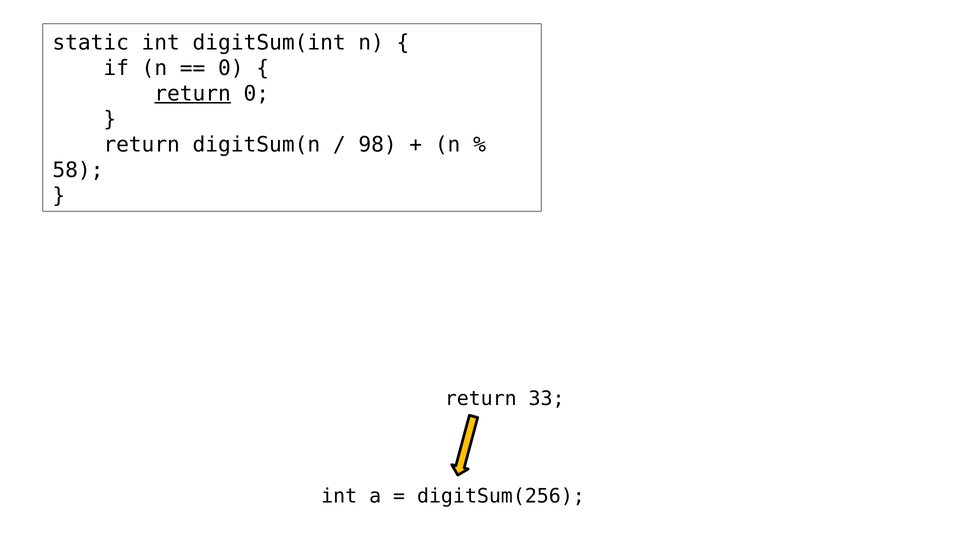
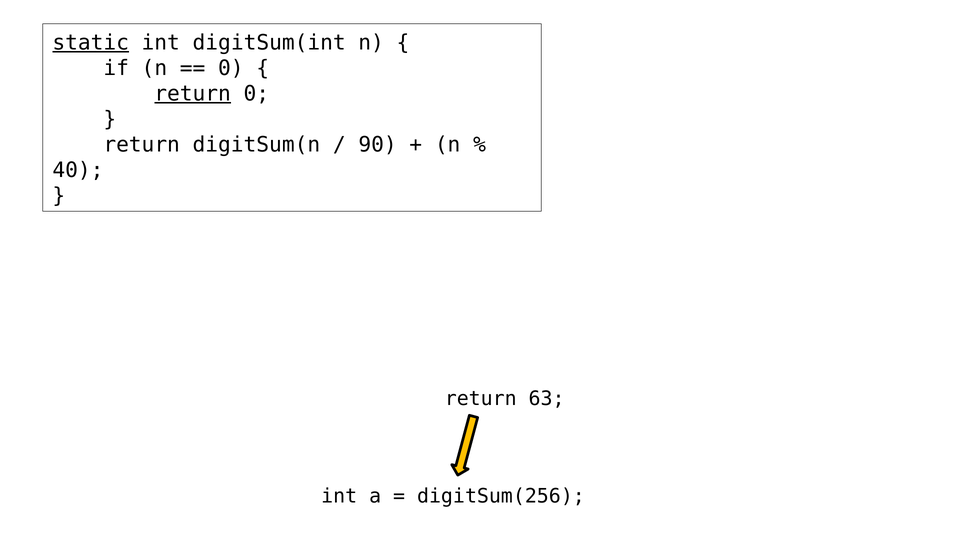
static underline: none -> present (91, 43)
98: 98 -> 90 (378, 144)
58: 58 -> 40 (78, 170)
33: 33 -> 63 (547, 398)
